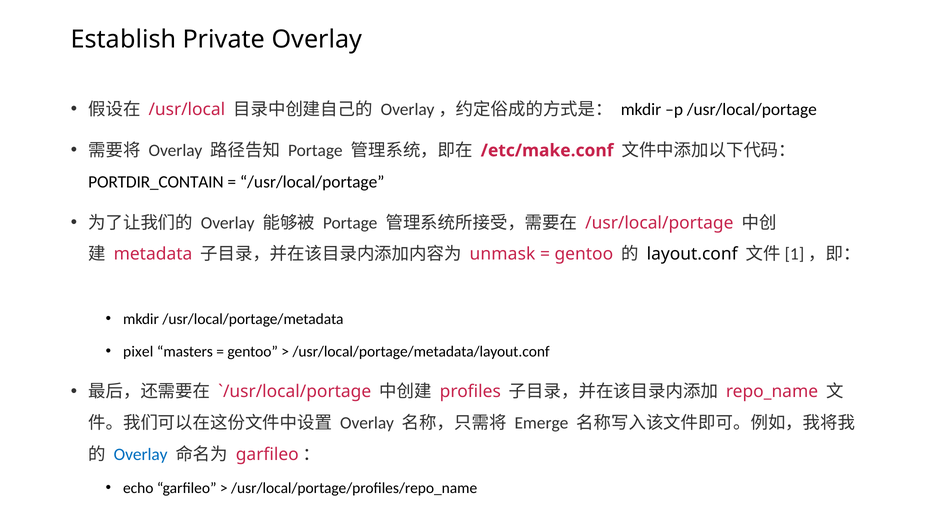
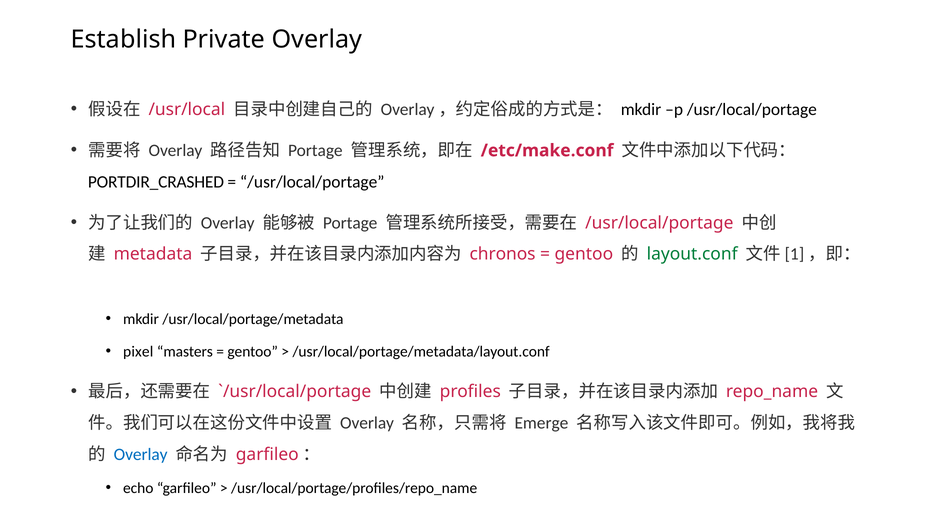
PORTDIR_CONTAIN: PORTDIR_CONTAIN -> PORTDIR_CRASHED (156, 182)
unmask: unmask -> chronos (503, 254)
layout.conf colour: black -> green (692, 254)
